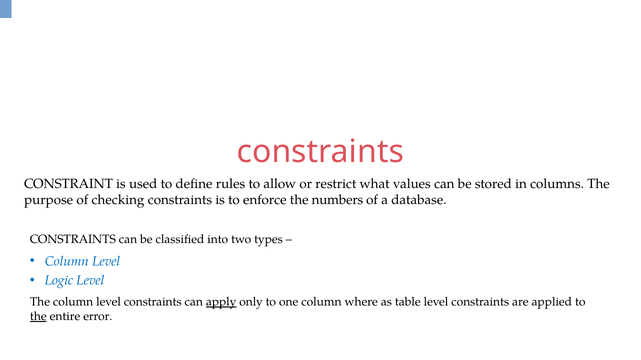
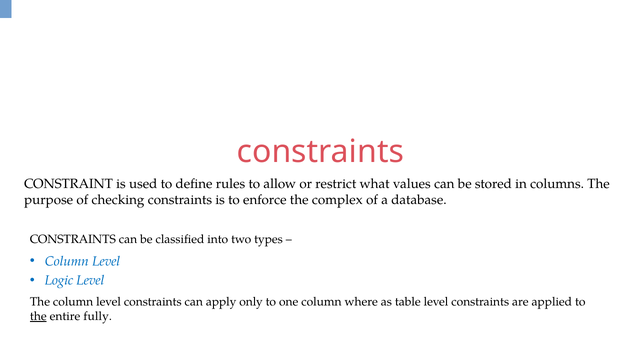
numbers: numbers -> complex (337, 200)
apply underline: present -> none (221, 302)
error: error -> fully (98, 317)
